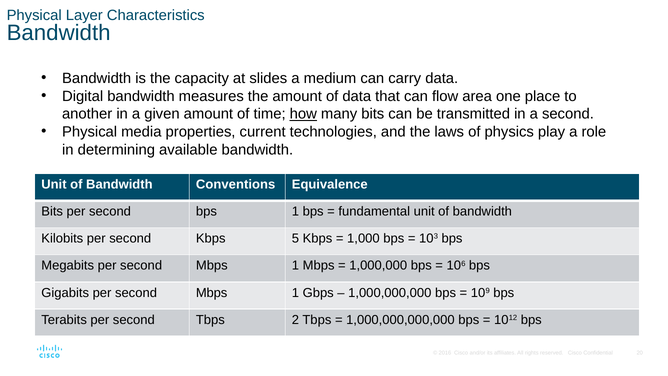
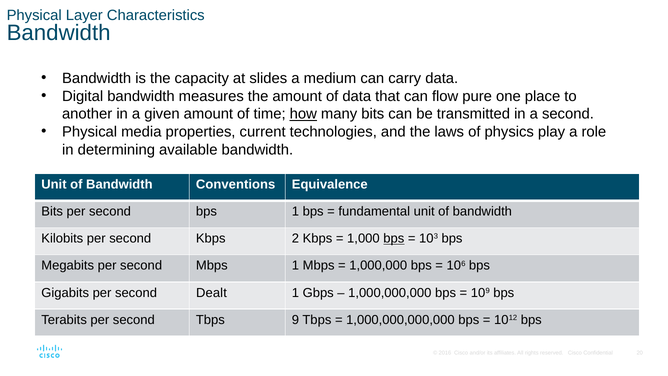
area: area -> pure (477, 96)
5: 5 -> 2 (295, 238)
bps underline: none -> present (394, 238)
Gigabits per second Mbps: Mbps -> Dealt (211, 293)
2: 2 -> 9 (295, 320)
